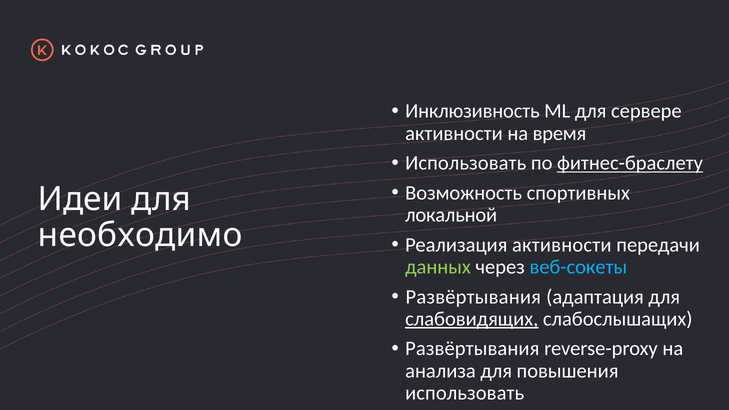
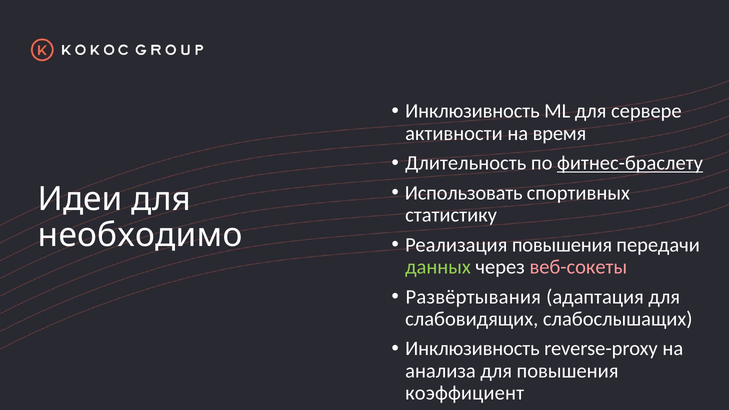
Использовать: Использовать -> Длительность (466, 163)
Возможность: Возможность -> Использовать (464, 193)
локальной: локальной -> статистику (451, 215)
Реализация активности: активности -> повышения (562, 245)
веб-сокеты colour: light blue -> pink (578, 267)
слабовидящих underline: present -> none (472, 319)
Развёртывания: Развёртывания -> Инклюзивность (472, 349)
использовать: использовать -> коэффициент (465, 393)
